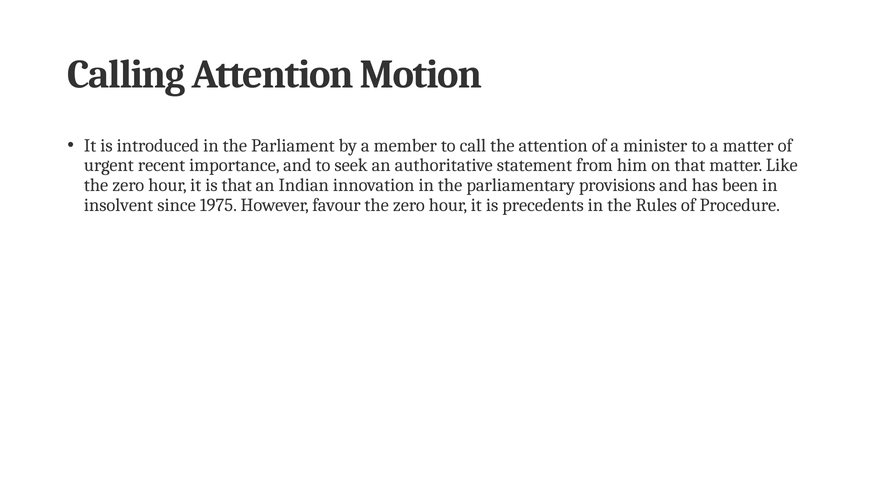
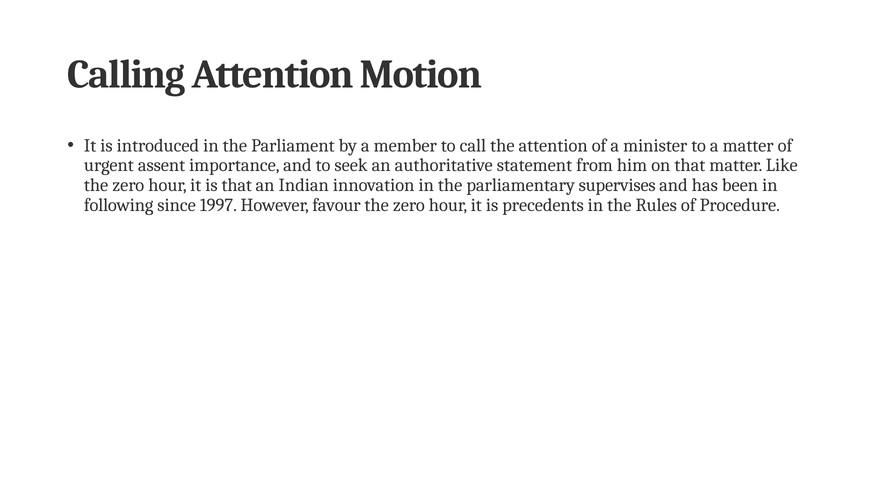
recent: recent -> assent (162, 165)
provisions: provisions -> supervises (617, 185)
insolvent: insolvent -> following (119, 205)
1975: 1975 -> 1997 (218, 205)
